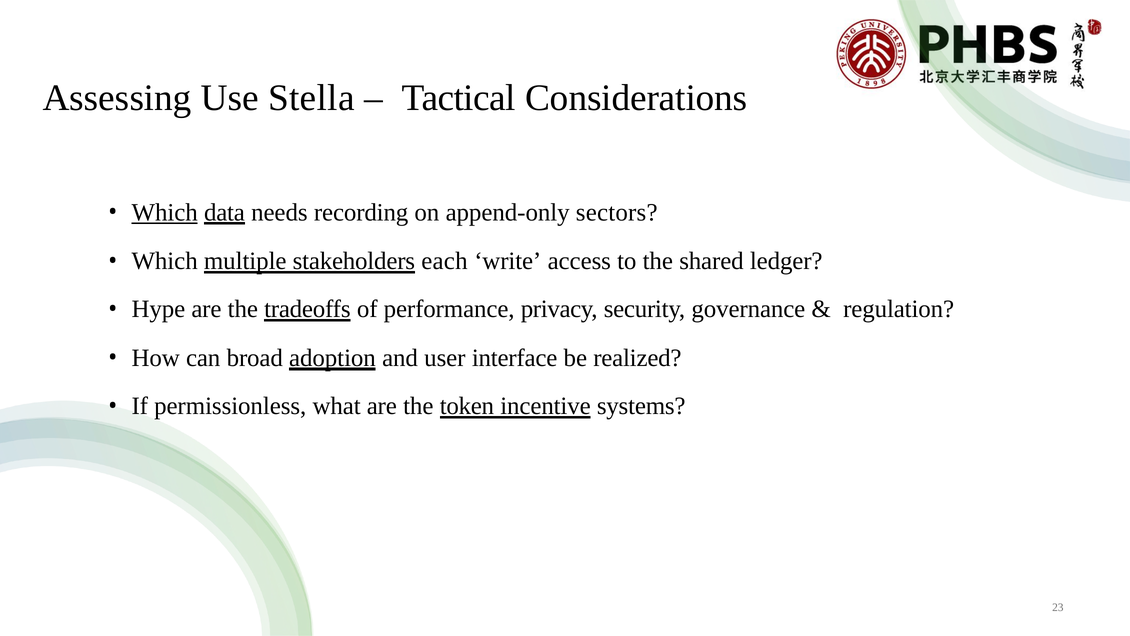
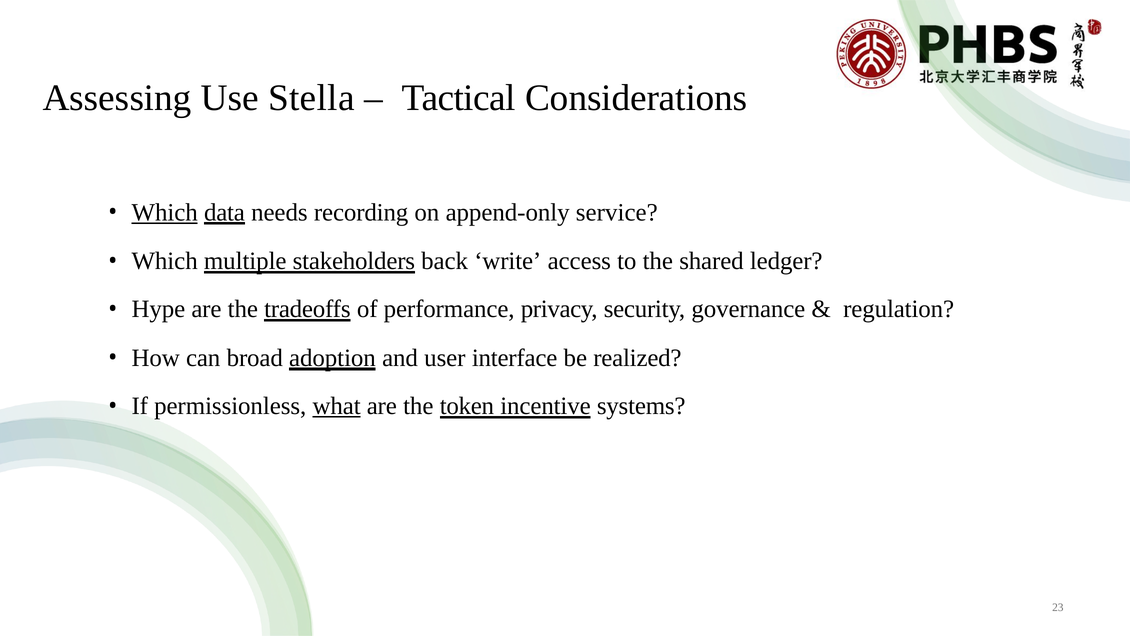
sectors: sectors -> service (617, 212)
each: each -> back (445, 261)
what underline: none -> present (337, 406)
